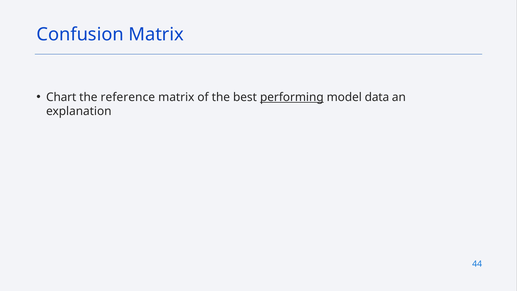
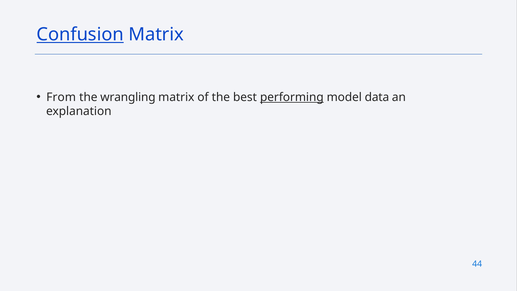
Confusion underline: none -> present (80, 35)
Chart: Chart -> From (61, 97)
reference: reference -> wrangling (128, 97)
